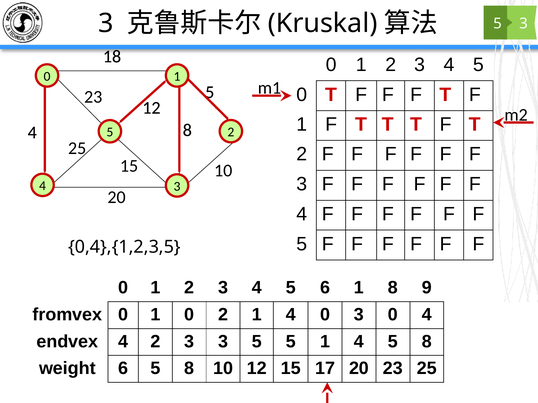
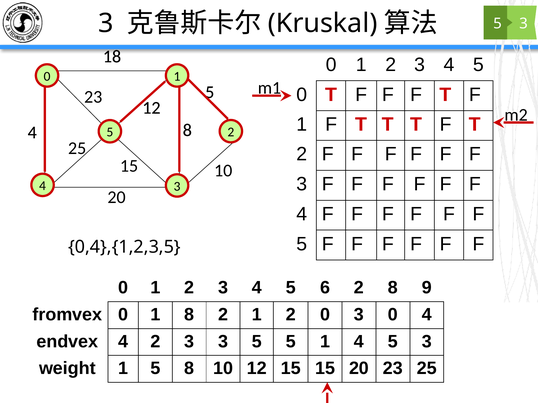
6 1: 1 -> 2 (359, 288)
1 0: 0 -> 8 (189, 315)
2 1 4: 4 -> 2 (291, 315)
4 5 8: 8 -> 3 (427, 342)
weight 6: 6 -> 1 (123, 369)
15 17: 17 -> 15 (325, 369)
